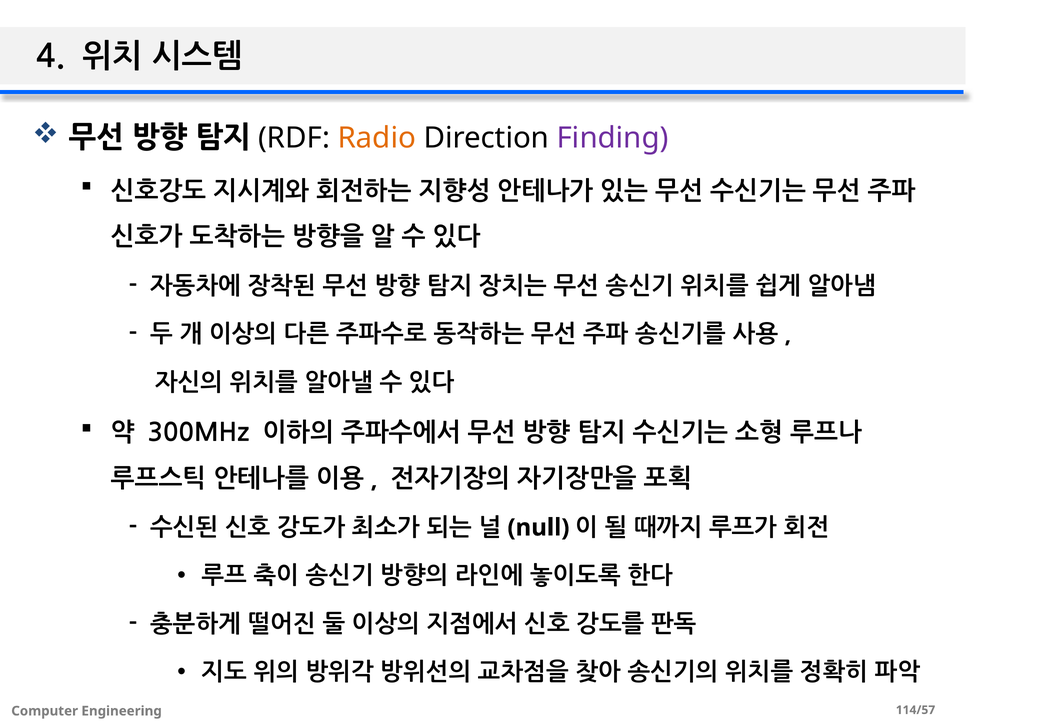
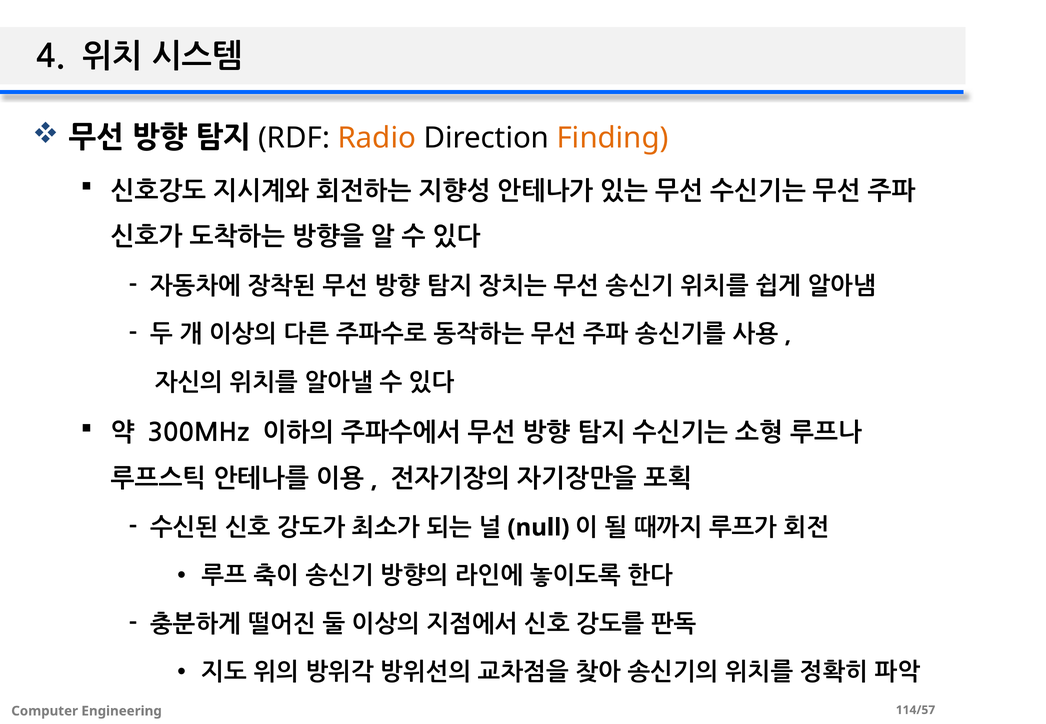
Finding colour: purple -> orange (613, 138)
